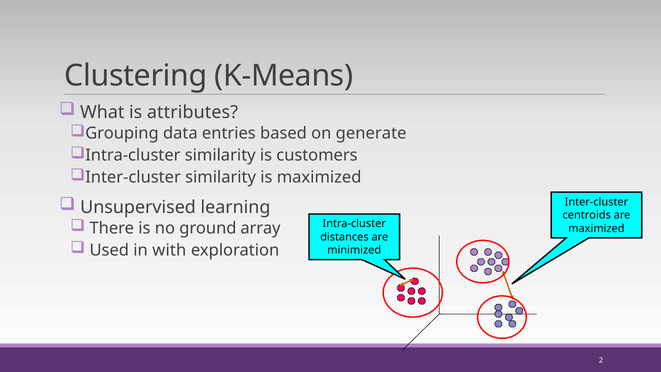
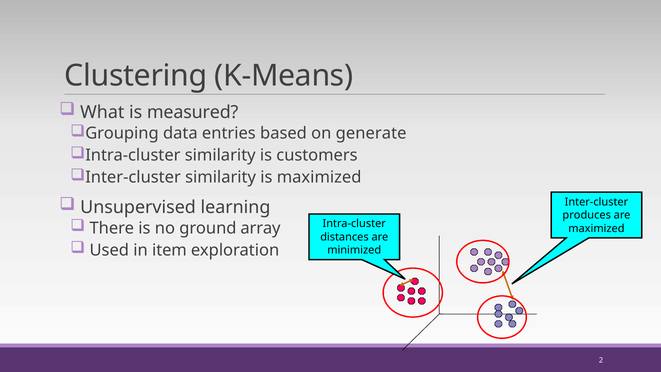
attributes: attributes -> measured (193, 112)
centroids: centroids -> produces (587, 215)
with: with -> item (169, 250)
